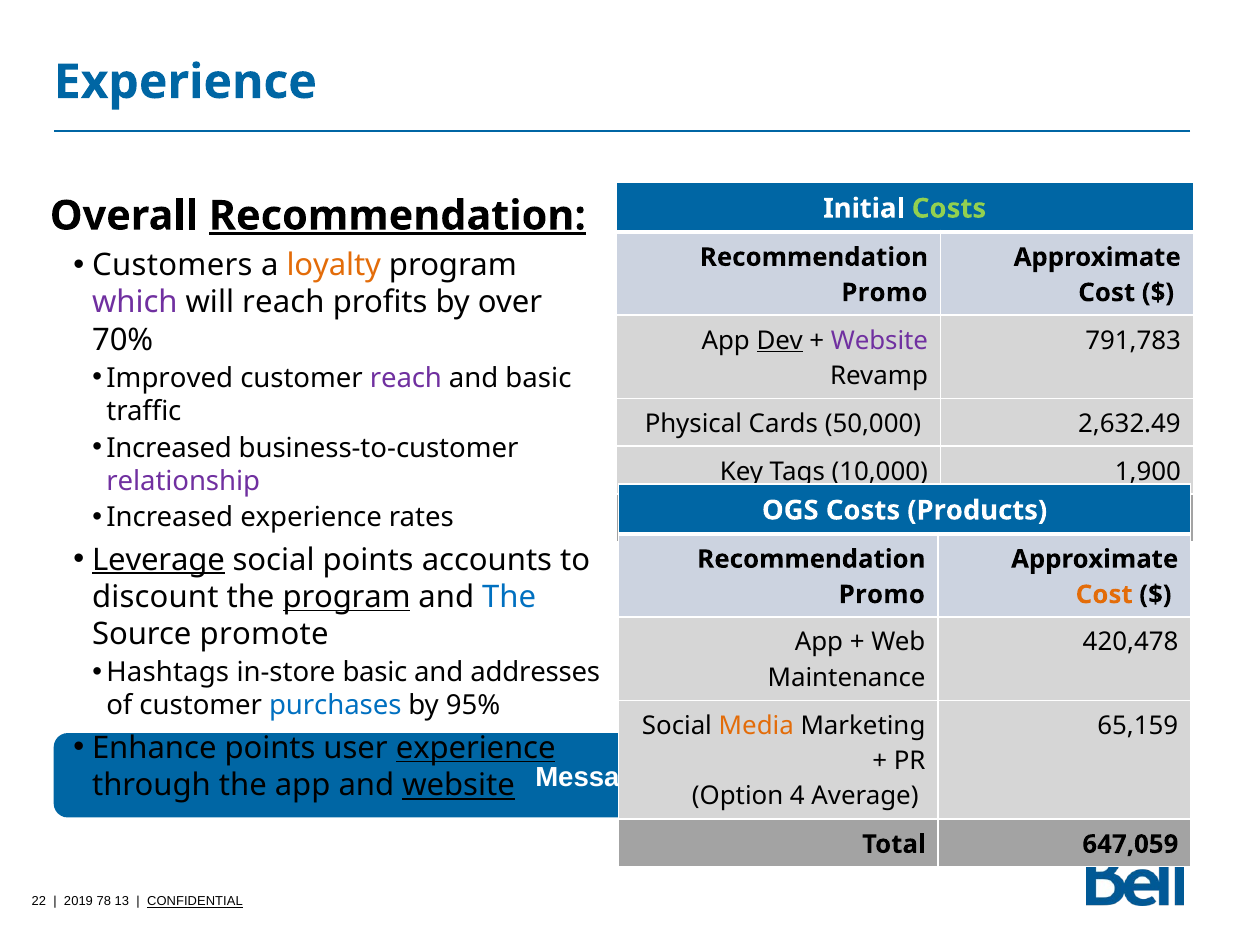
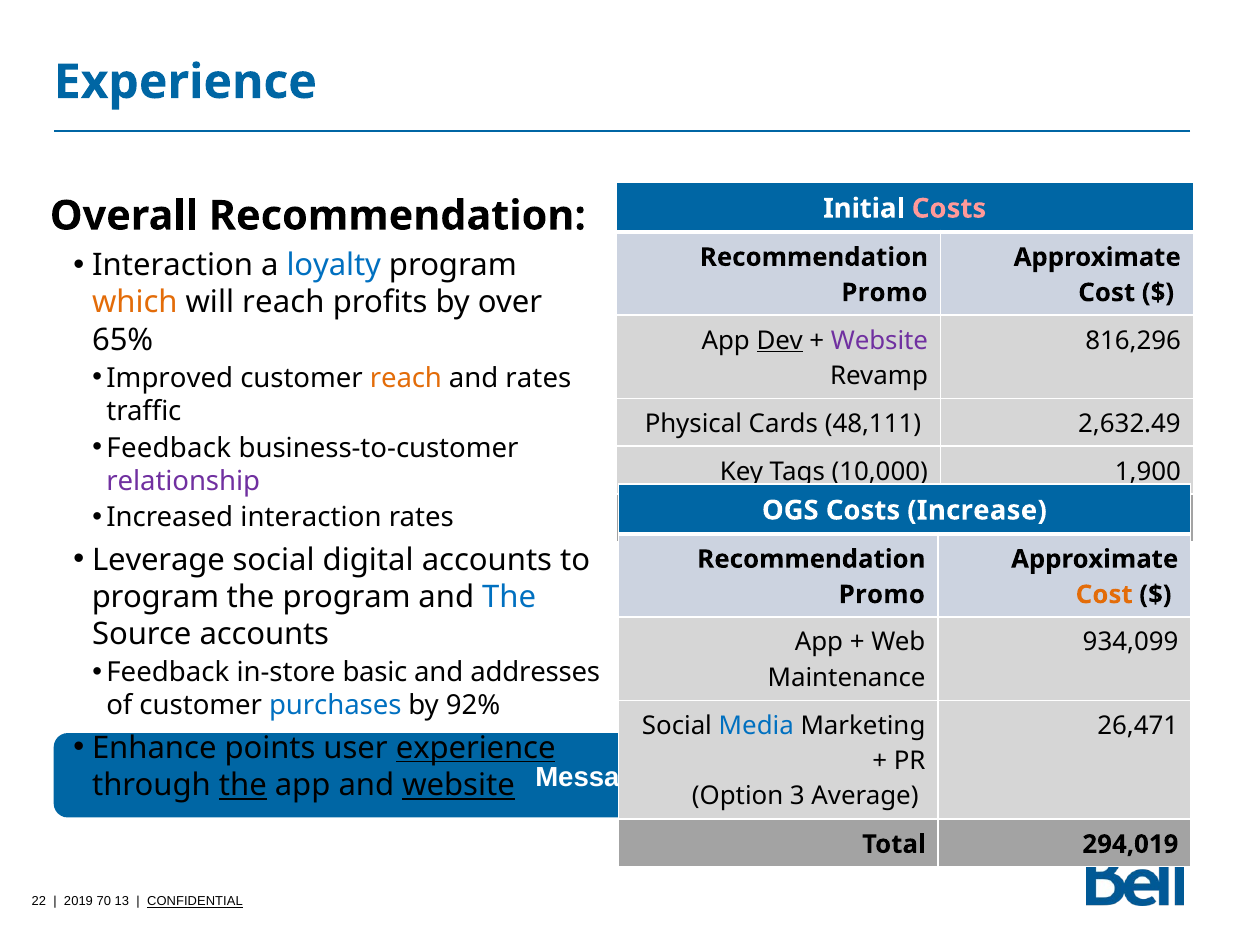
Costs colour: light green -> pink (949, 209)
Recommendation underline: present -> none (397, 216)
Customers: Customers -> Interaction (173, 266)
loyalty colour: orange -> blue (334, 266)
which colour: purple -> orange (135, 303)
70%: 70% -> 65% (123, 340)
791,783: 791,783 -> 816,296 (1133, 341)
reach colour: purple -> orange (406, 379)
and basic: basic -> rates (538, 379)
50,000: 50,000 -> 48,111 (873, 424)
Increased: Increased -> Feedback (169, 448)
Increased experience: experience -> interaction (311, 518)
Products: Products -> Increase (977, 511)
Leverage underline: present -> none (158, 560)
social points: points -> digital (368, 560)
discount: discount -> program (156, 597)
program underline: present -> none (347, 597)
Source promote: promote -> accounts (264, 635)
420,478: 420,478 -> 934,099 (1131, 643)
Hashtags: Hashtags -> Feedback (168, 673)
95%: 95% -> 92% (473, 706)
Media colour: orange -> blue (756, 726)
65,159: 65,159 -> 26,471 (1138, 726)
the underline: none -> present (243, 786)
4: 4 -> 3 (797, 797)
647,059: 647,059 -> 294,019 (1130, 845)
78: 78 -> 70 (104, 902)
